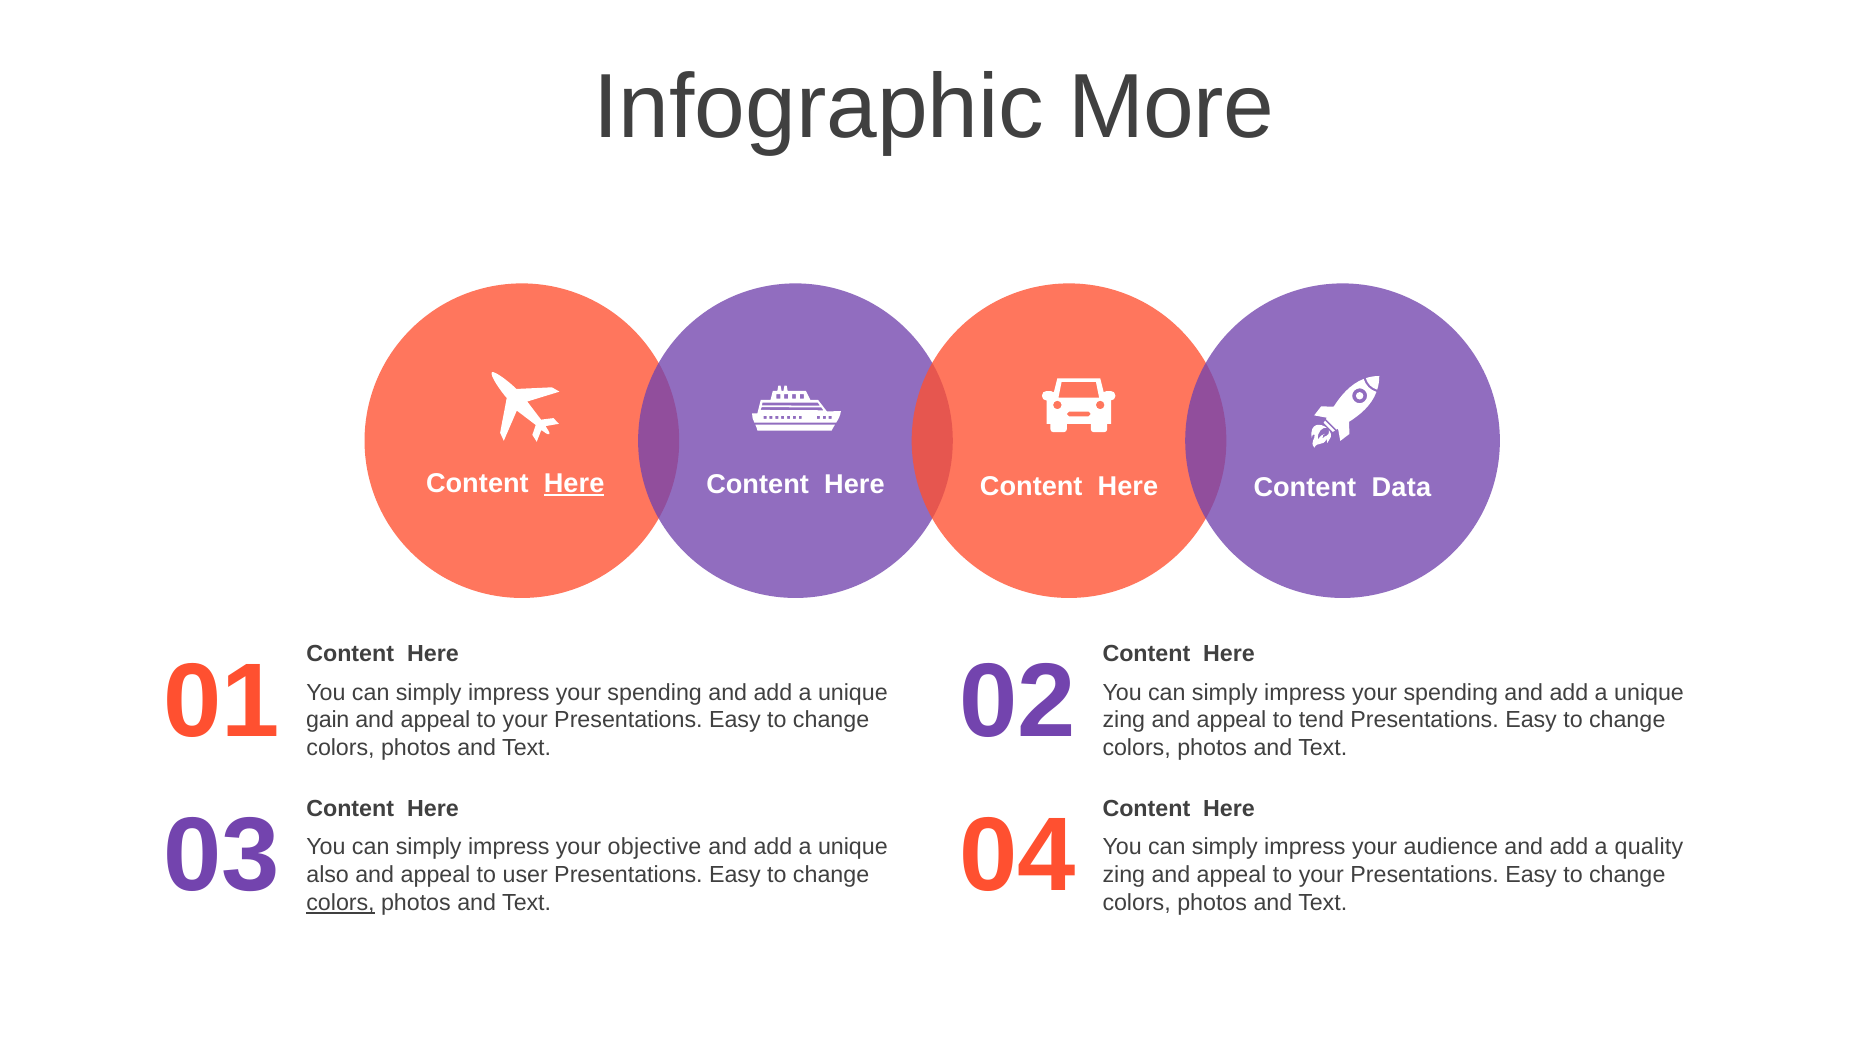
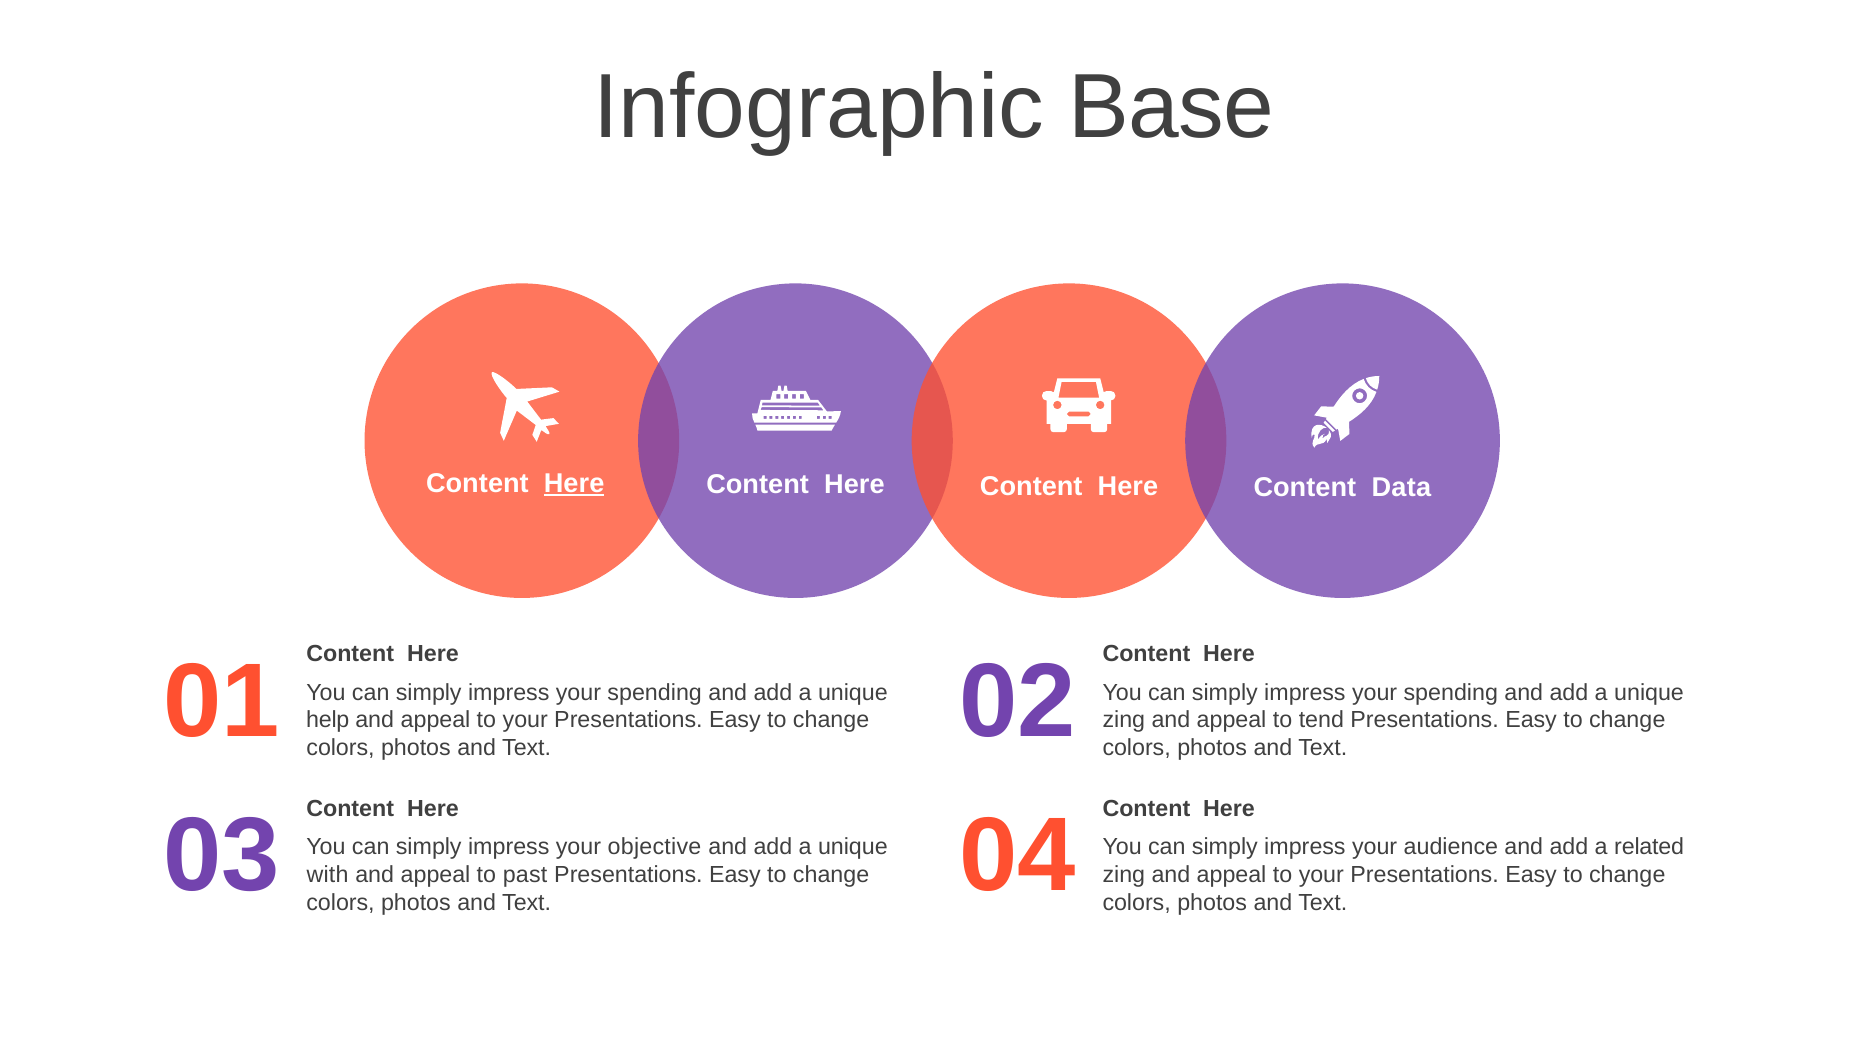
More: More -> Base (1171, 107)
gain: gain -> help (328, 721)
quality: quality -> related (1649, 847)
also: also -> with (328, 875)
user: user -> past (525, 875)
colors underline: present -> none (341, 903)
